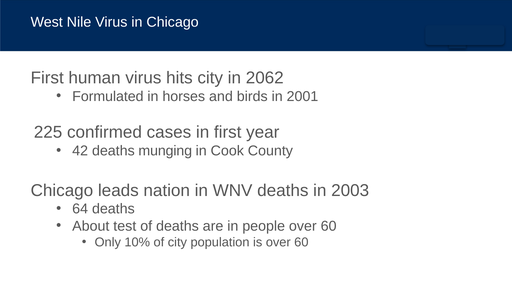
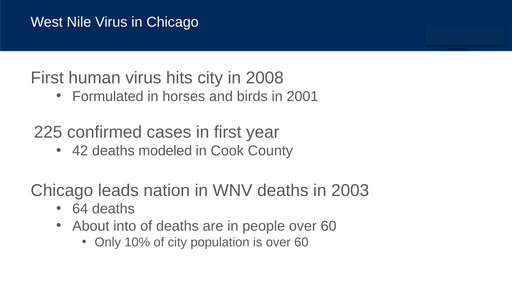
2062: 2062 -> 2008 (265, 78)
munging: munging -> modeled (165, 151)
test: test -> into (125, 226)
